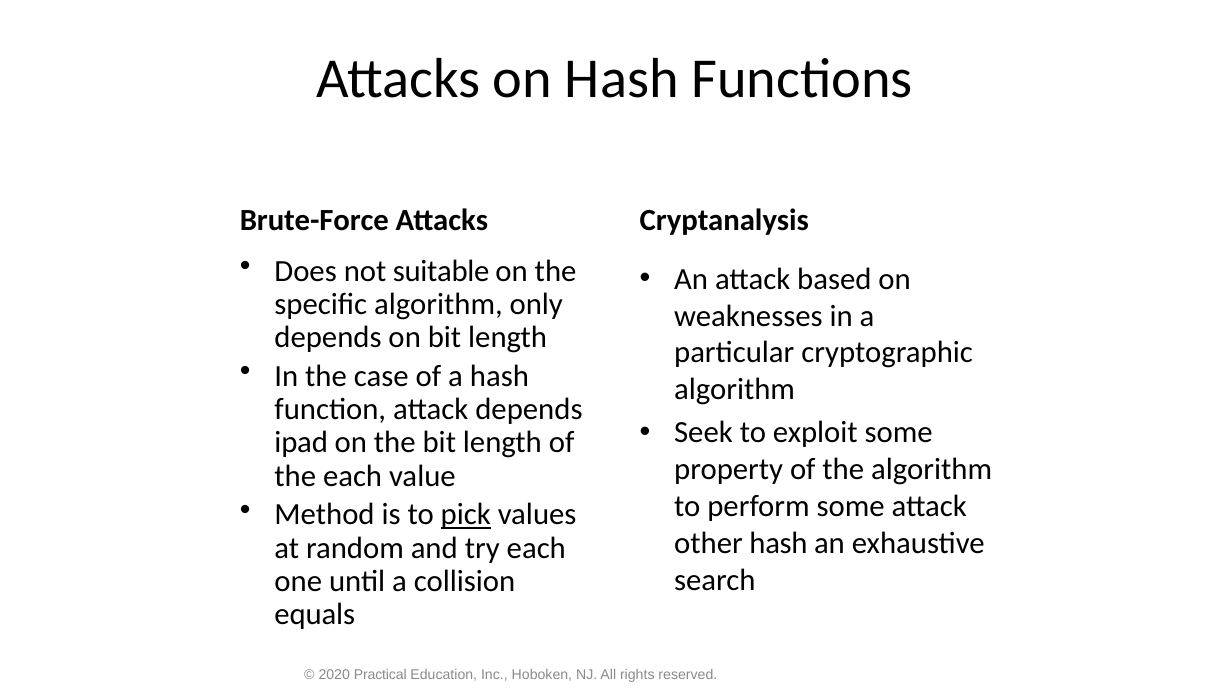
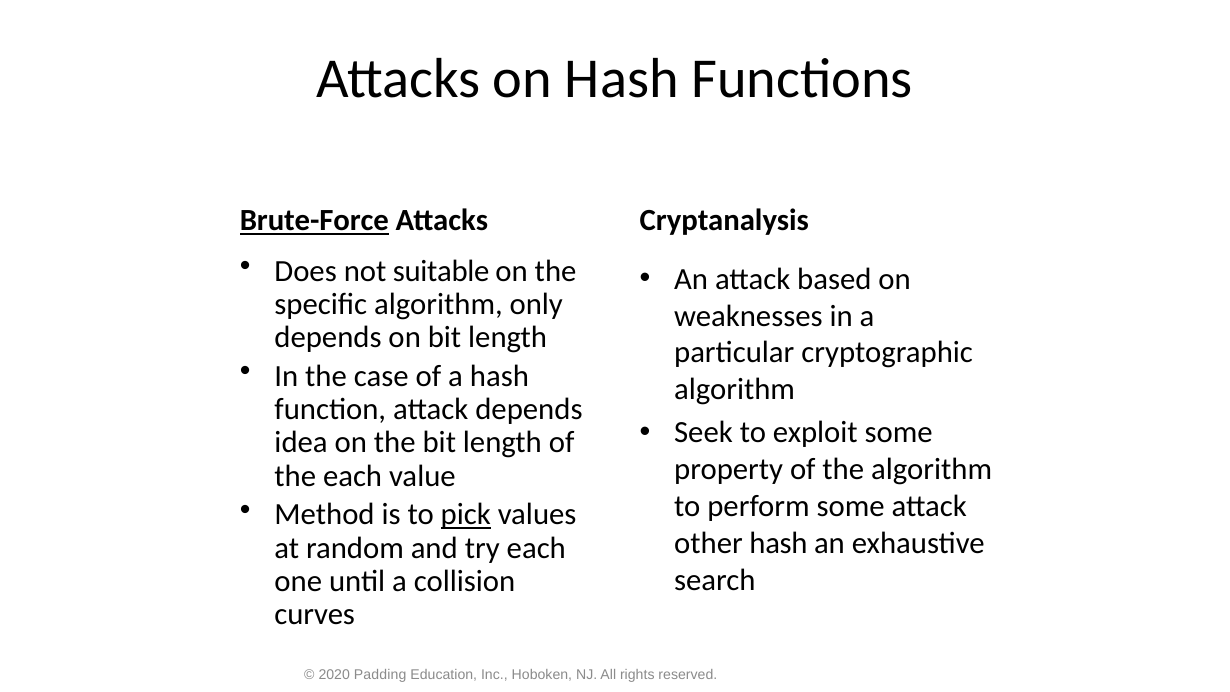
Brute-Force underline: none -> present (314, 220)
ipad: ipad -> idea (301, 443)
equals: equals -> curves (315, 614)
Practical: Practical -> Padding (380, 674)
